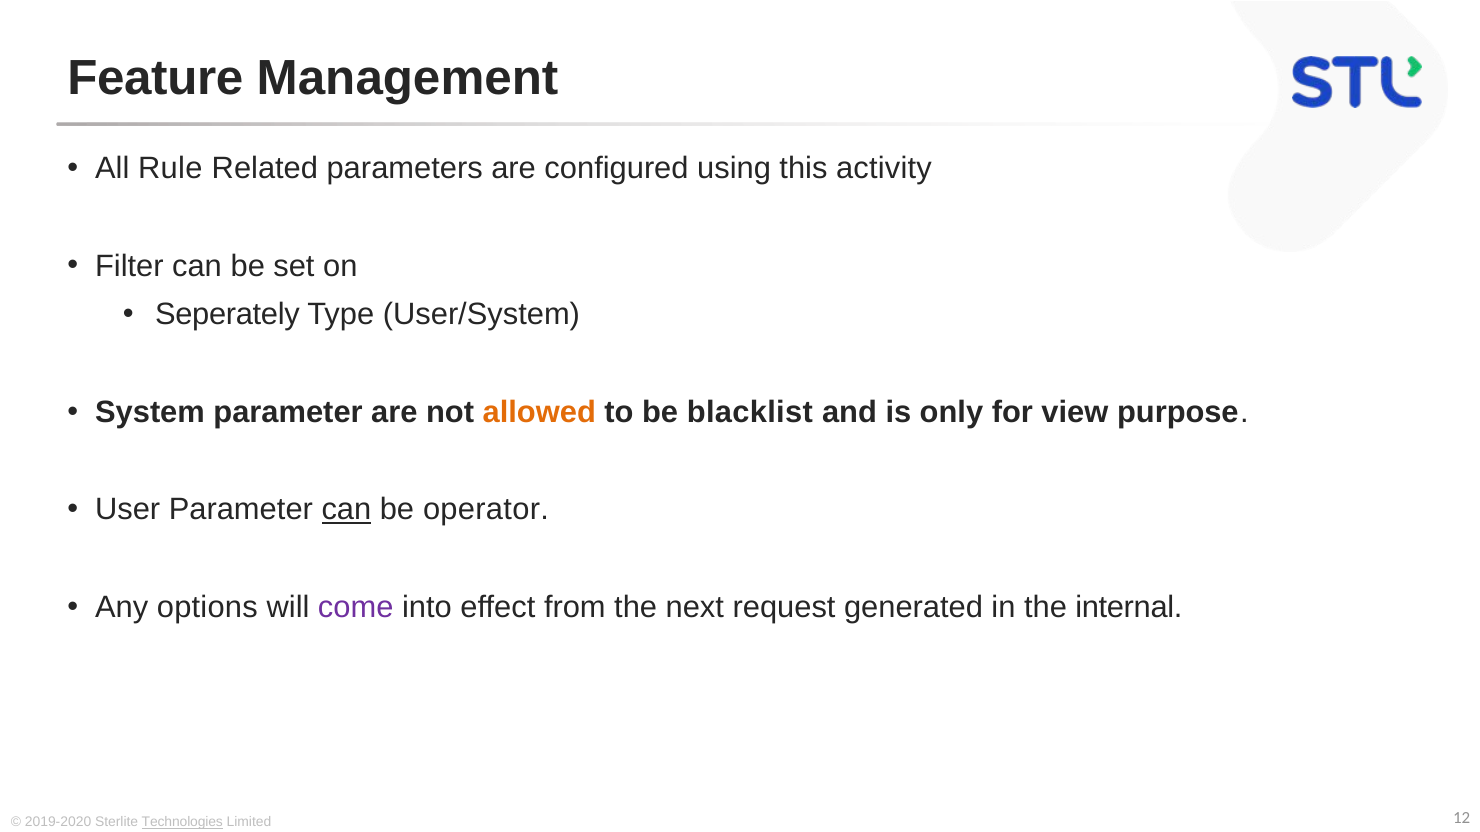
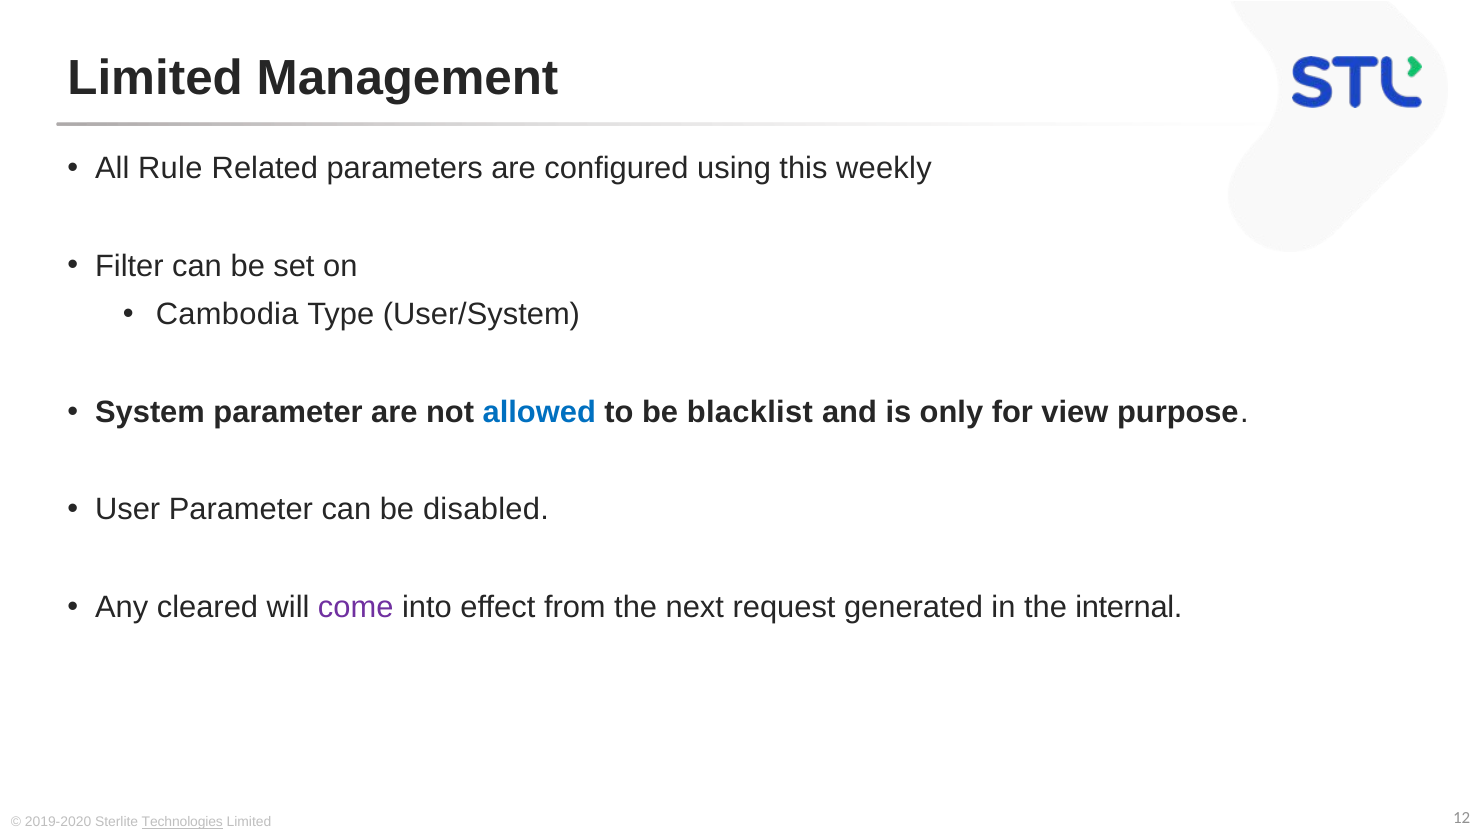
Feature: Feature -> Limited (155, 78)
activity: activity -> weekly (884, 169)
Seperately: Seperately -> Cambodia (227, 315)
allowed colour: orange -> blue (539, 413)
can underline: present -> none (346, 510)
operator: operator -> disabled (486, 510)
options: options -> cleared (207, 608)
